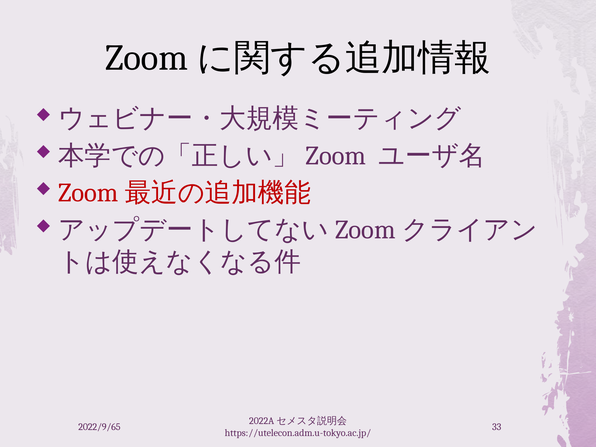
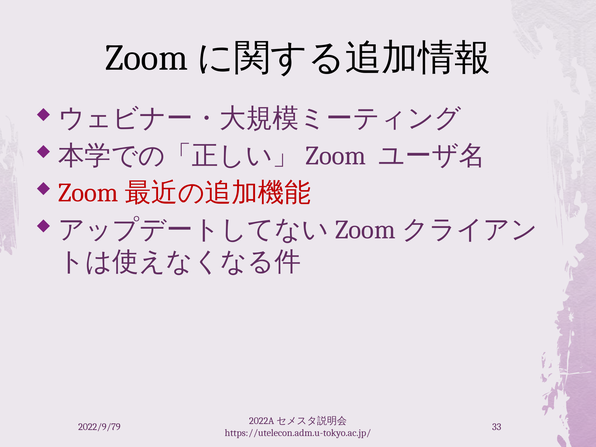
2022/9/65: 2022/9/65 -> 2022/9/79 (99, 427)
